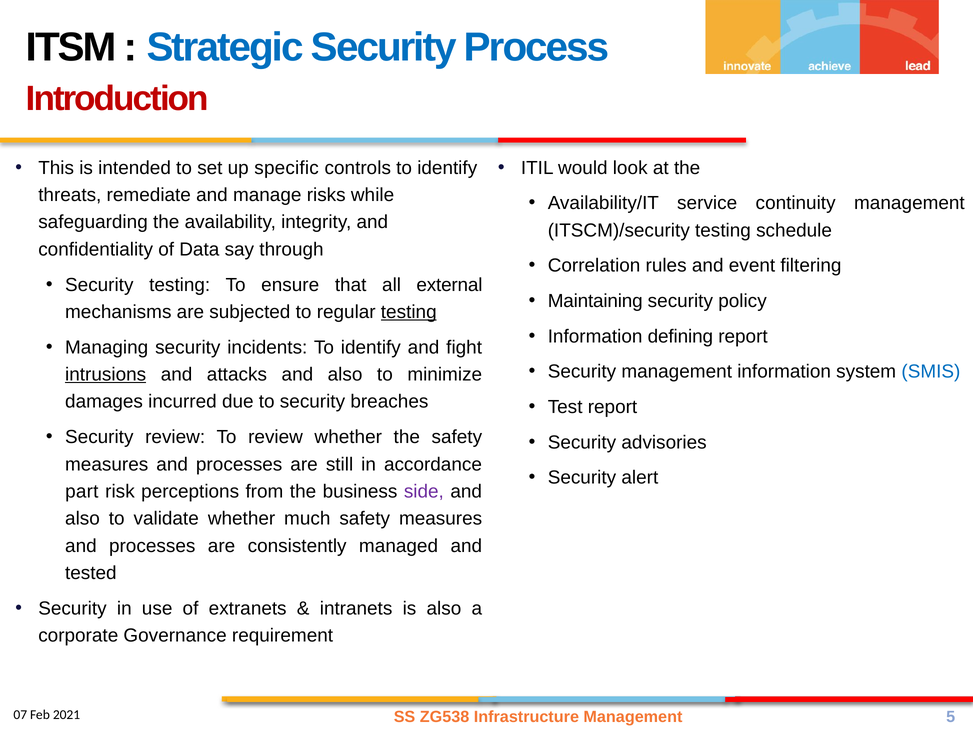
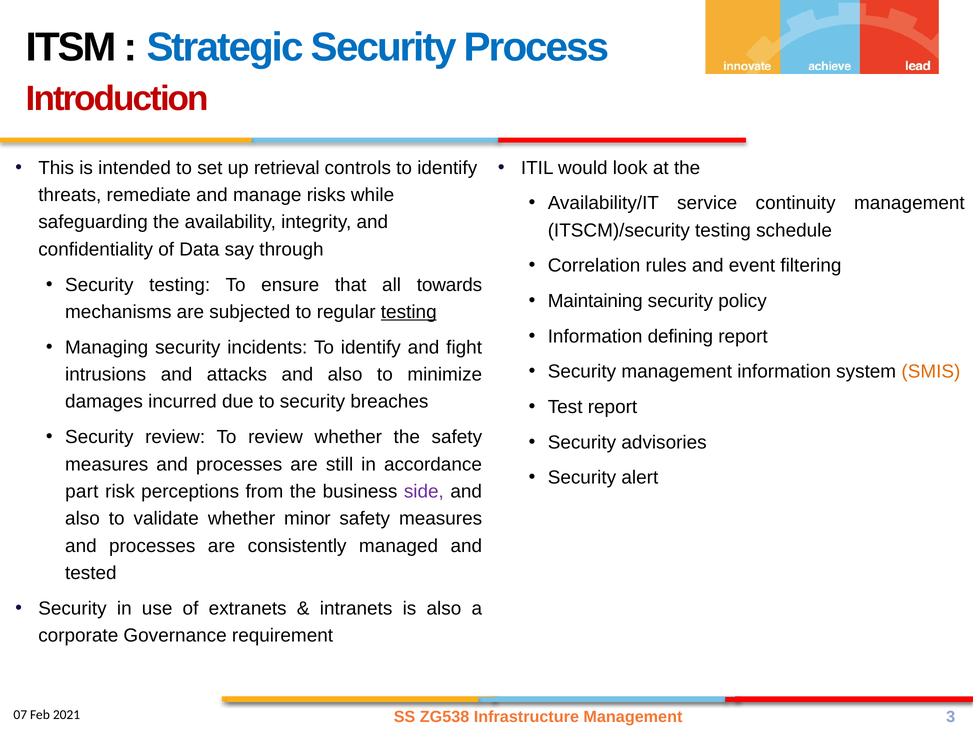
specific: specific -> retrieval (287, 168)
external: external -> towards (449, 285)
SMIS colour: blue -> orange (931, 372)
intrusions underline: present -> none (106, 375)
much: much -> minor (307, 519)
5: 5 -> 3 (951, 718)
